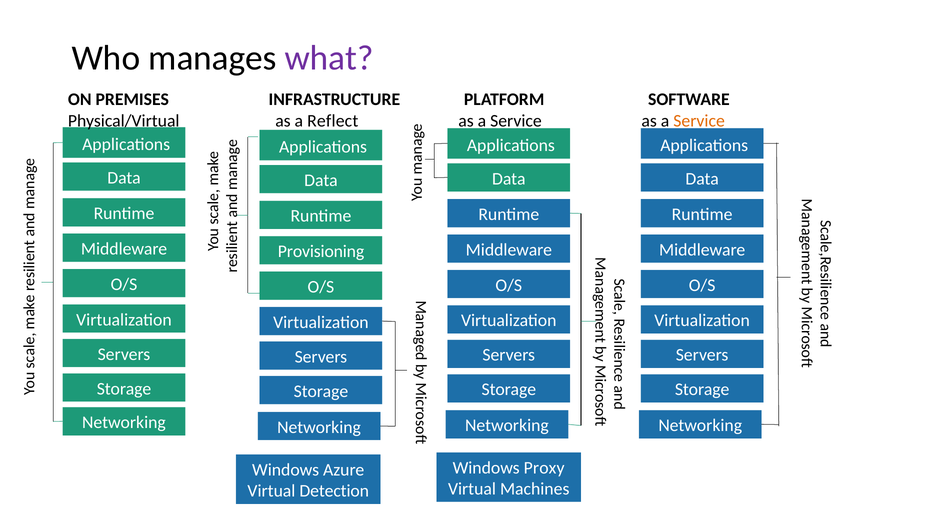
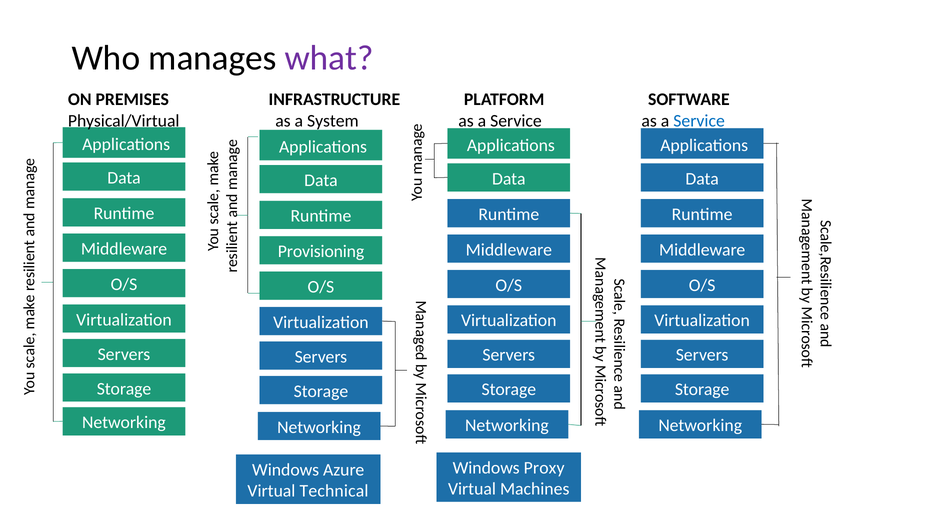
Reflect: Reflect -> System (333, 121)
Service colour: orange -> blue (699, 121)
Detection: Detection -> Technical (334, 491)
